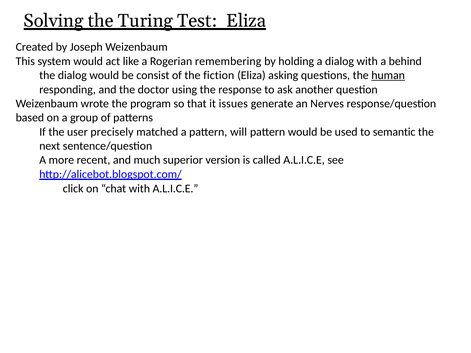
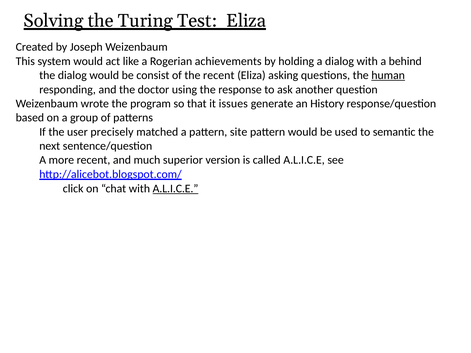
remembering: remembering -> achievements (228, 61)
the fiction: fiction -> recent (219, 75)
Nerves: Nerves -> History (327, 104)
will: will -> site (239, 132)
A.L.I.C.E underline: none -> present (175, 189)
